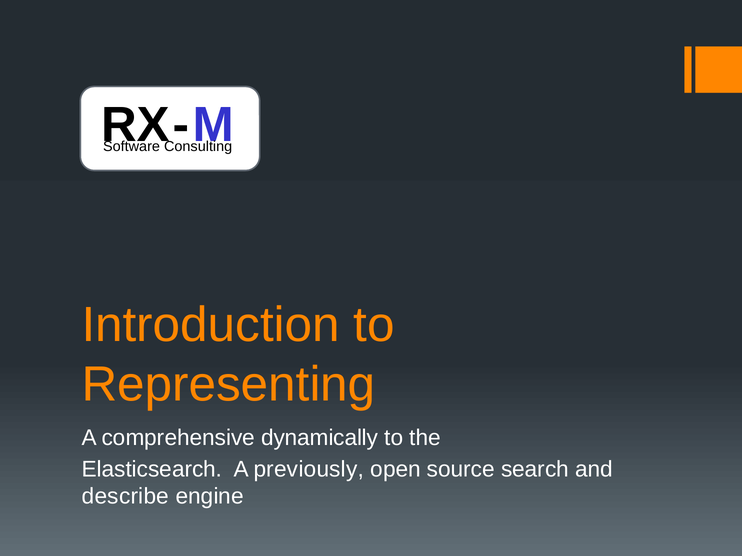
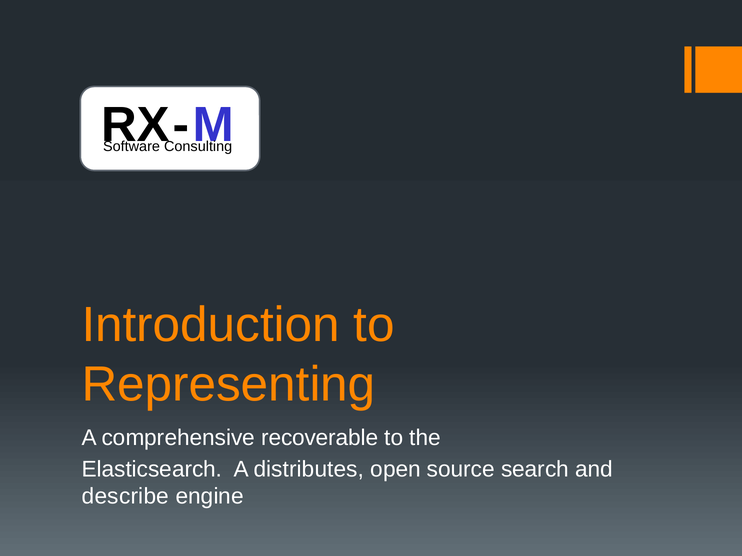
dynamically: dynamically -> recoverable (320, 438)
previously: previously -> distributes (309, 470)
